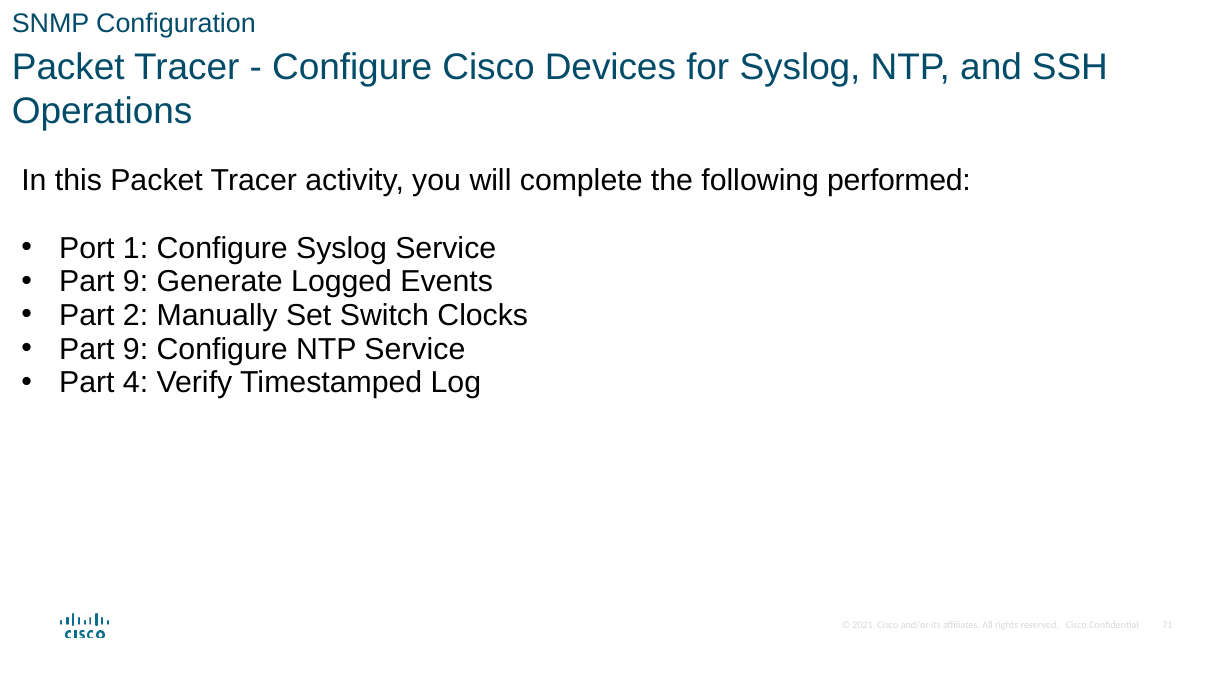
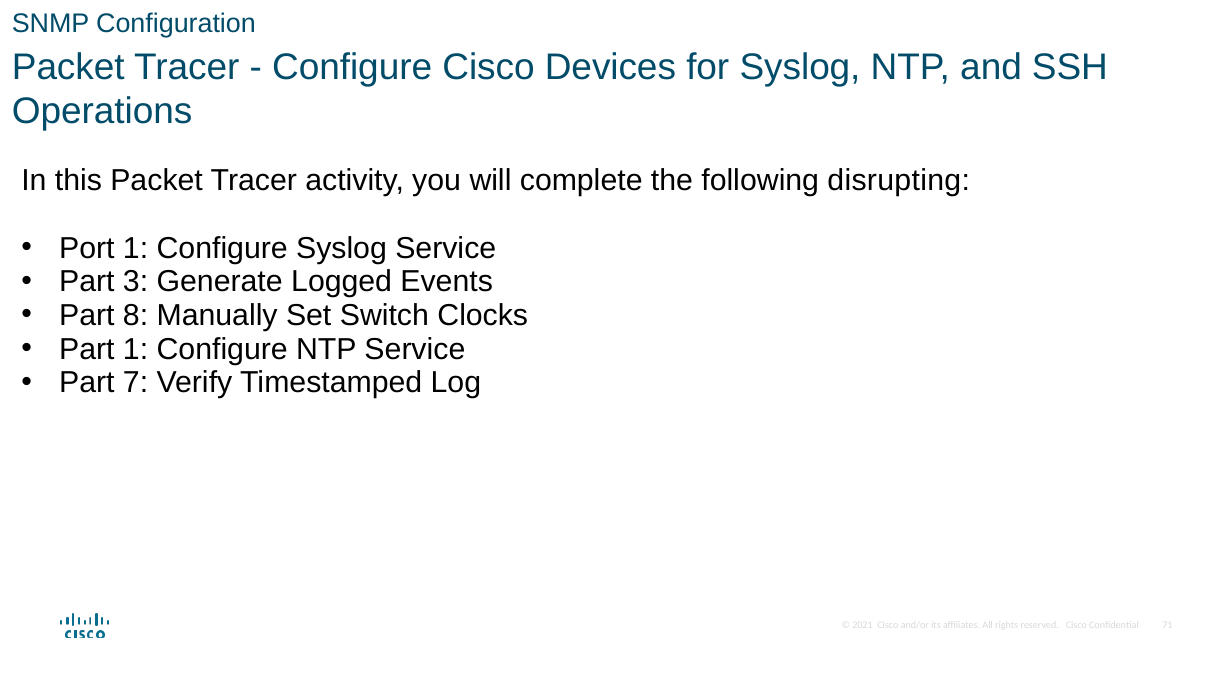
performed: performed -> disrupting (899, 181)
9: 9 -> 3 (136, 282)
2: 2 -> 8 (136, 316)
9: 9 -> 1 (136, 349)
4: 4 -> 7 (136, 383)
